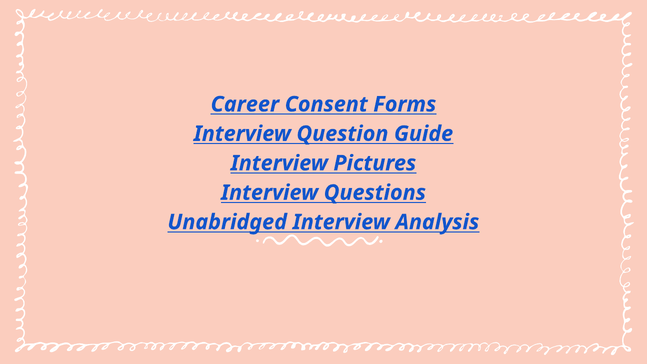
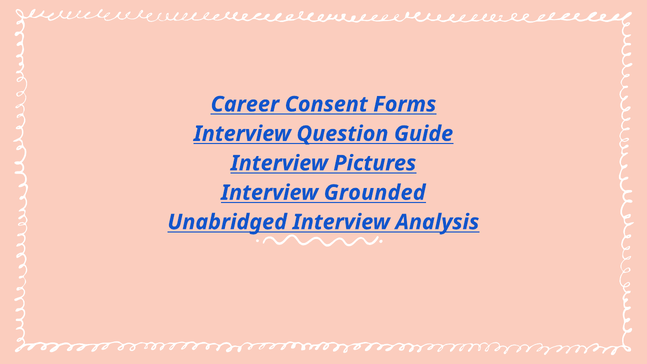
Questions: Questions -> Grounded (375, 193)
